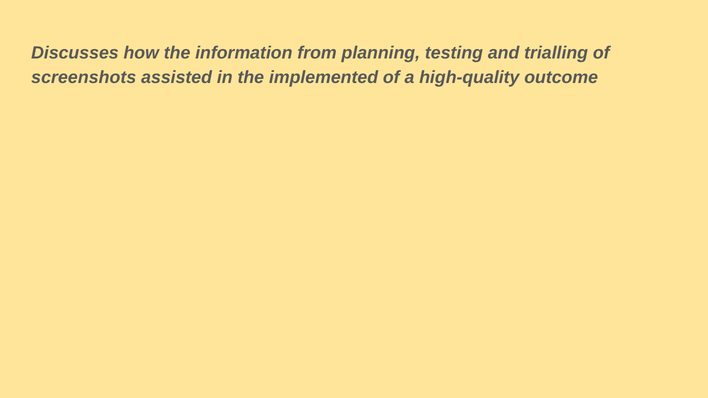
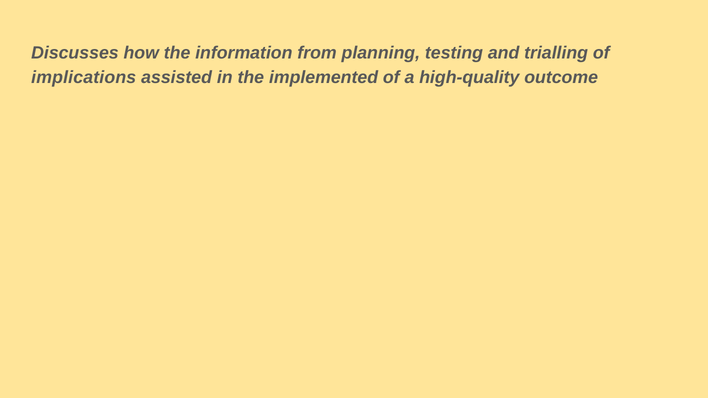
screenshots: screenshots -> implications (84, 77)
